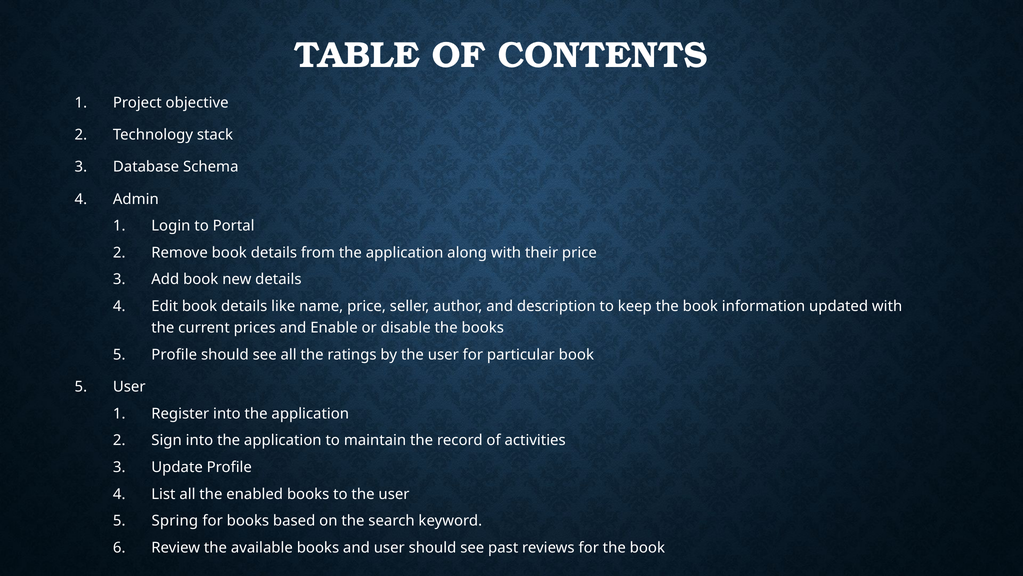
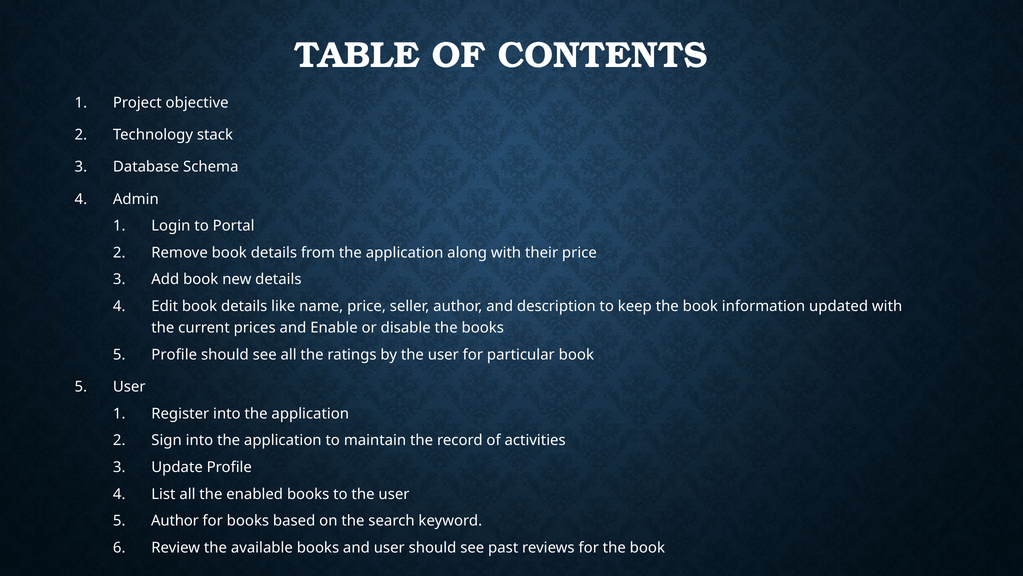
Spring: Spring -> Author (175, 520)
